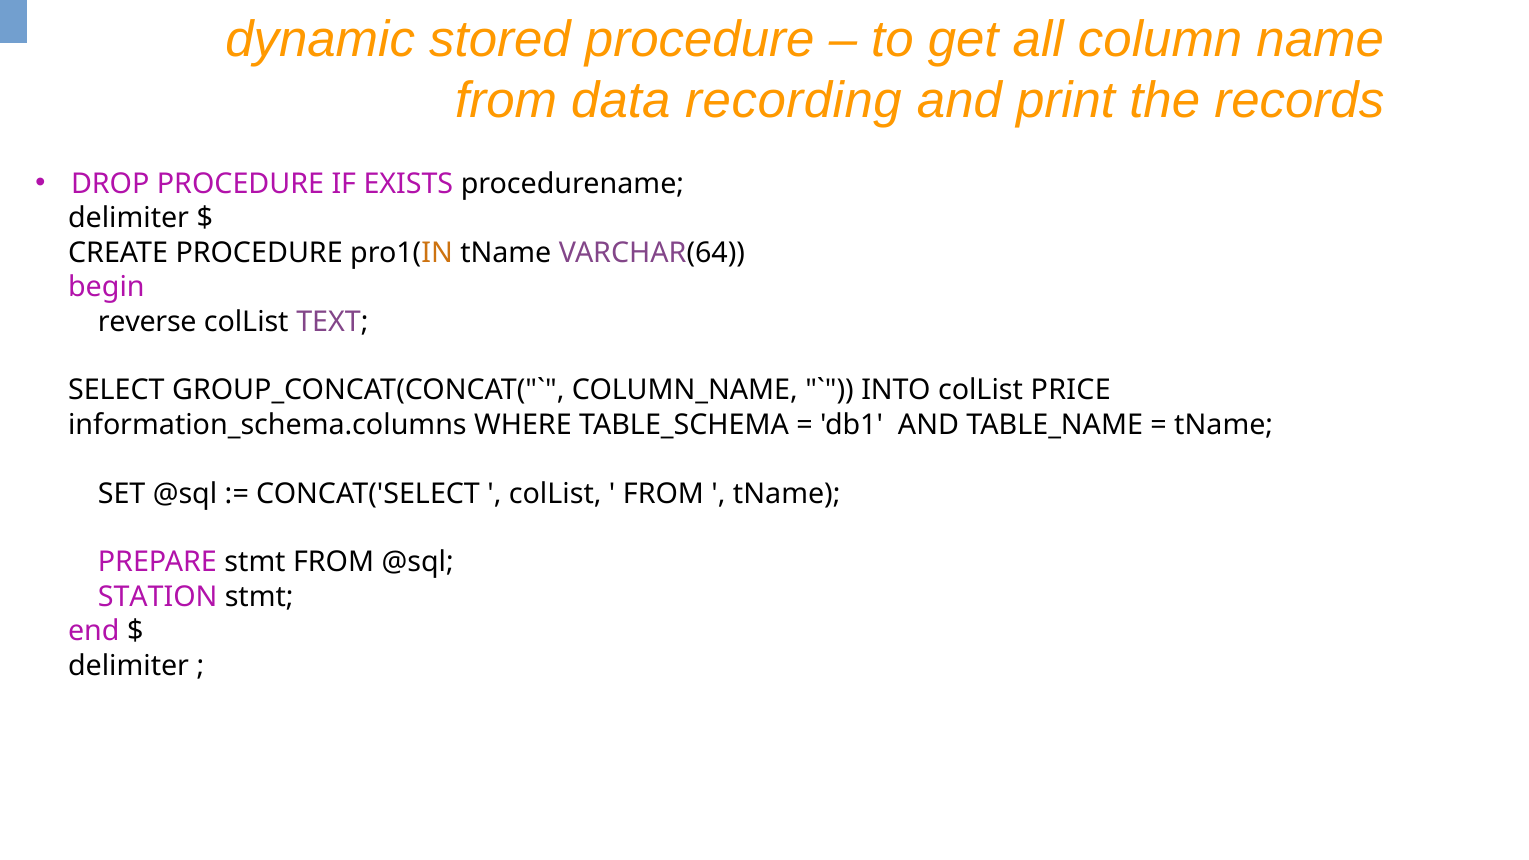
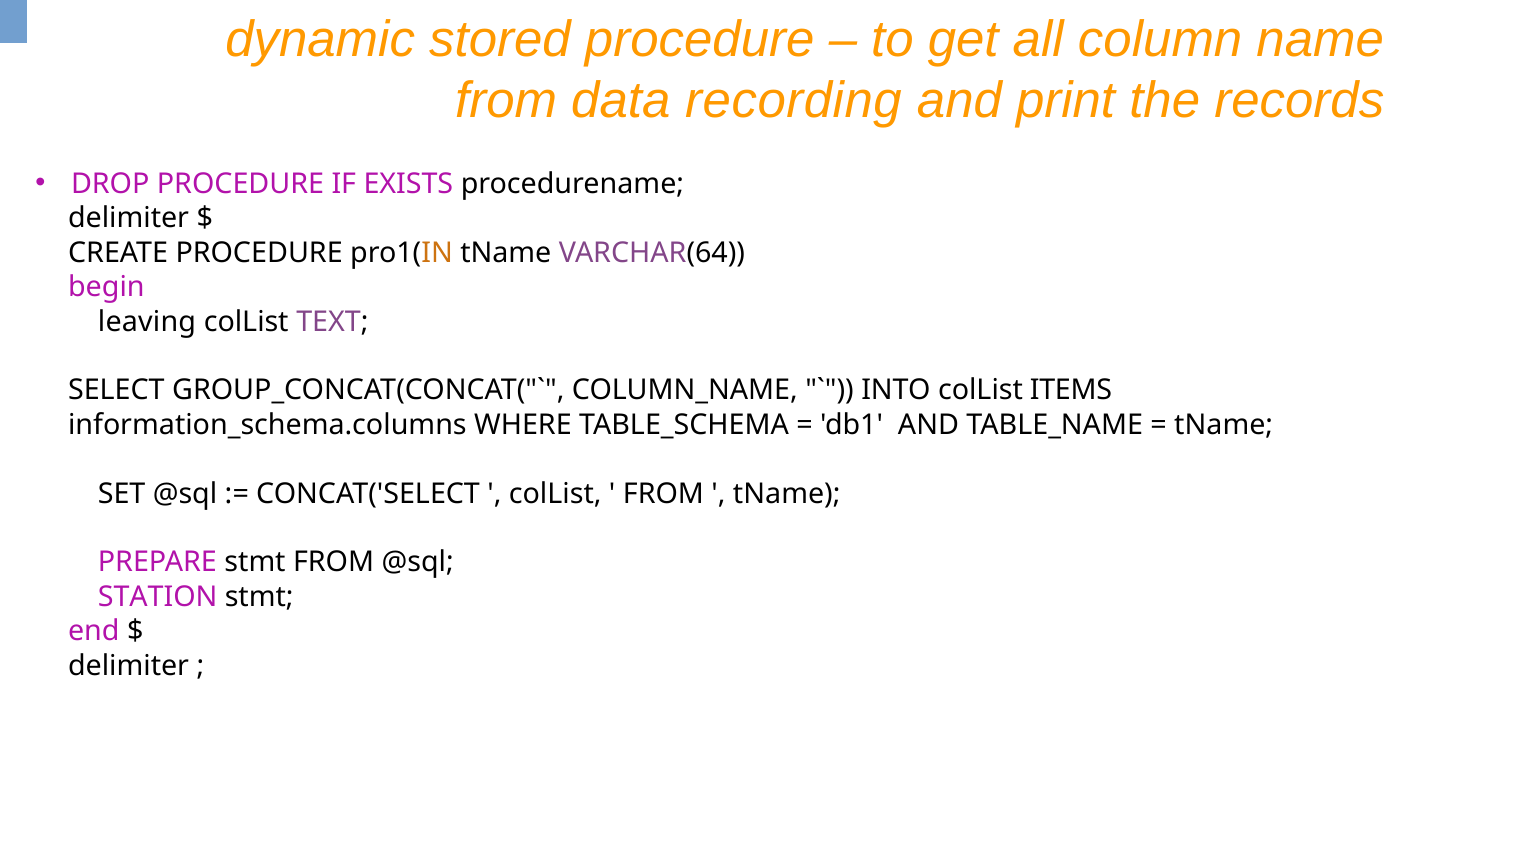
reverse: reverse -> leaving (147, 322)
PRICE: PRICE -> ITEMS (1071, 390)
